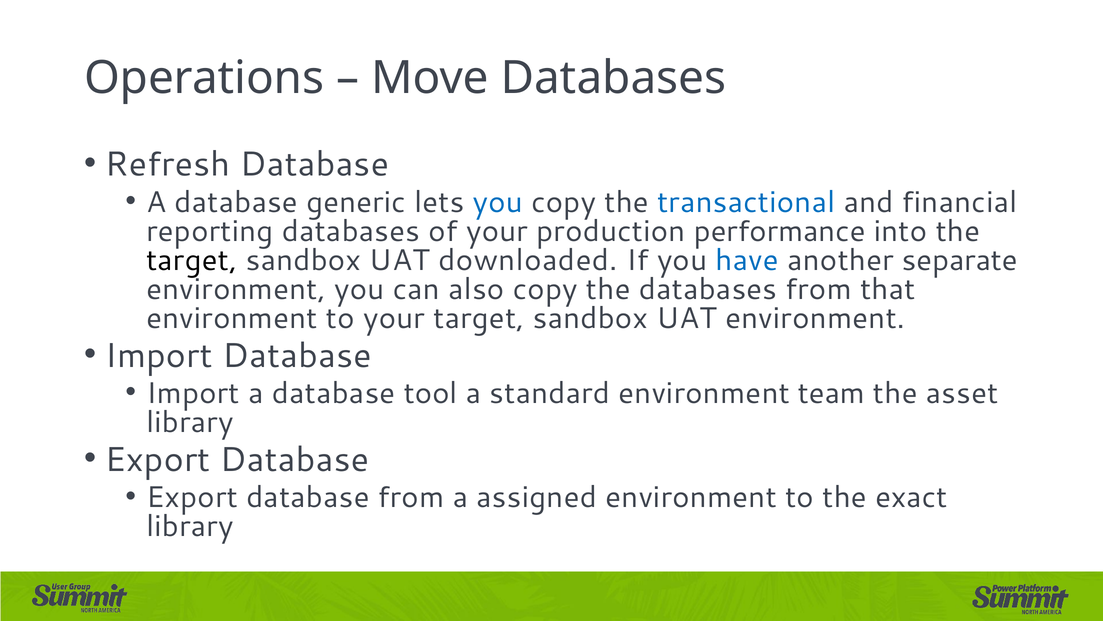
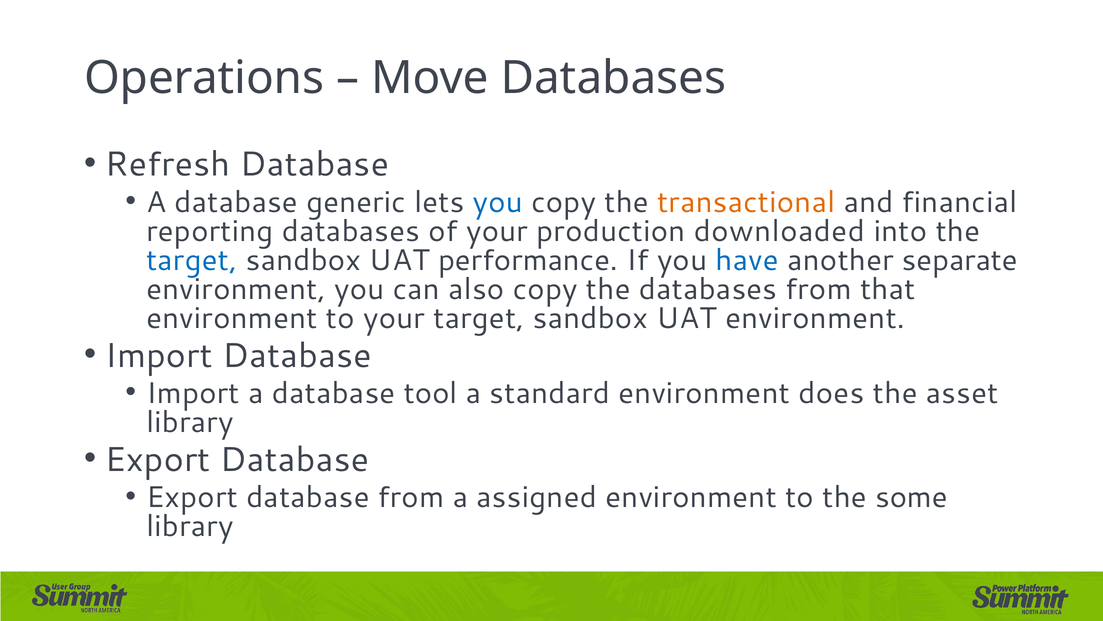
transactional colour: blue -> orange (746, 202)
performance: performance -> downloaded (779, 231)
target colour: black -> blue (192, 260)
downloaded: downloaded -> performance (528, 260)
team: team -> does (831, 393)
exact: exact -> some (912, 497)
